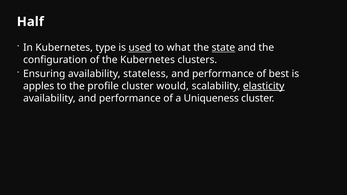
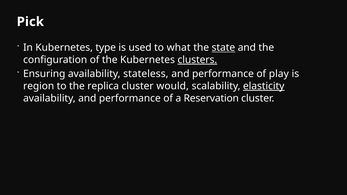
Half: Half -> Pick (30, 22)
used underline: present -> none (140, 48)
clusters underline: none -> present (197, 60)
best: best -> play (279, 74)
apples: apples -> region (39, 86)
profile: profile -> replica (103, 86)
Uniqueness: Uniqueness -> Reservation (211, 98)
